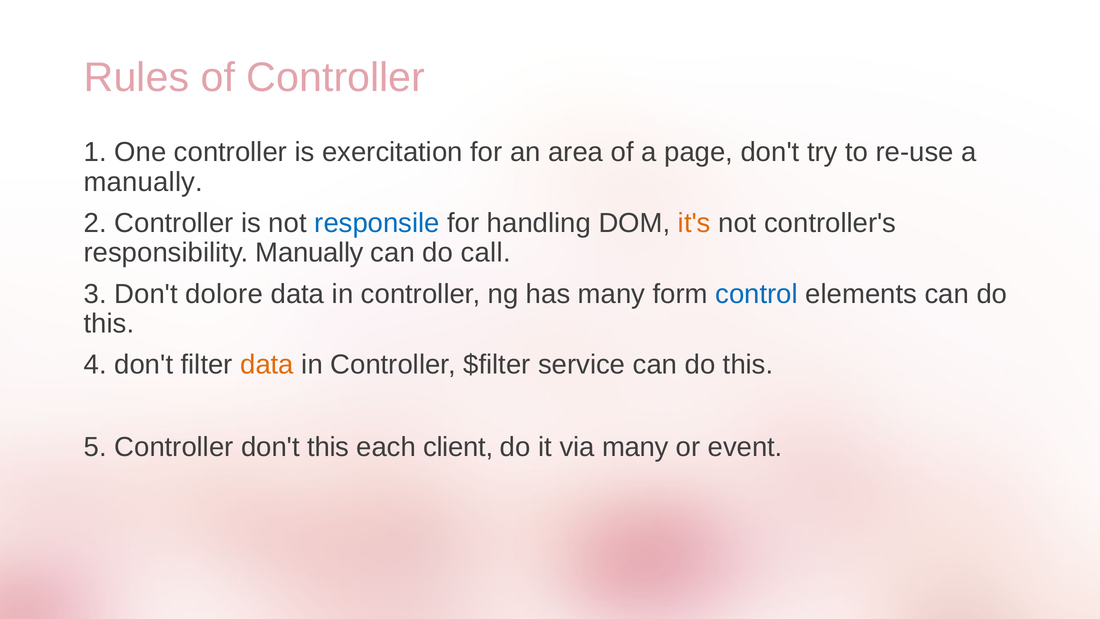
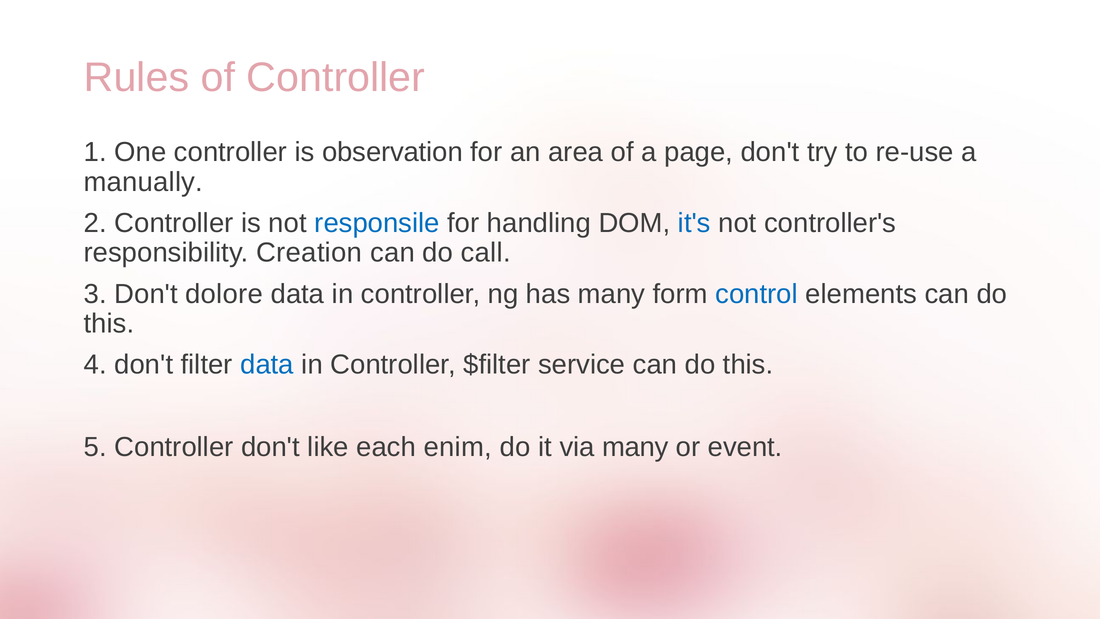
exercitation: exercitation -> observation (392, 152)
it's colour: orange -> blue (694, 223)
responsibility Manually: Manually -> Creation (309, 253)
data colour: orange -> blue (267, 365)
don't this: this -> like (328, 447)
client: client -> enim (458, 447)
